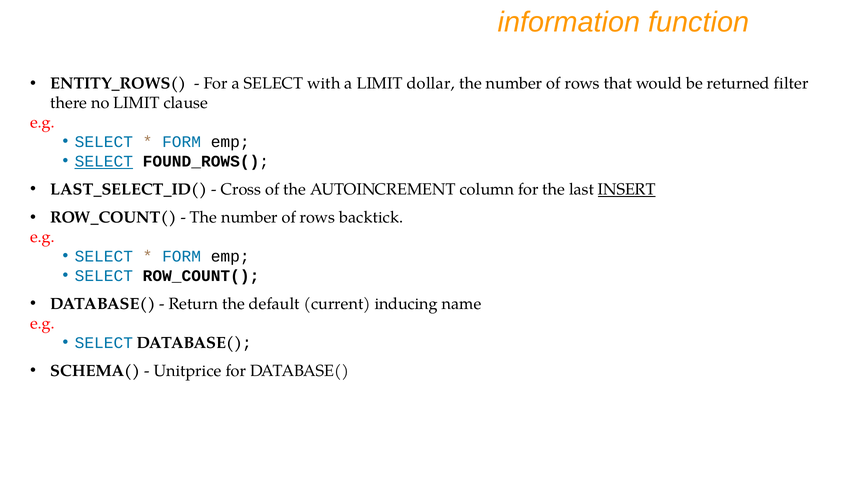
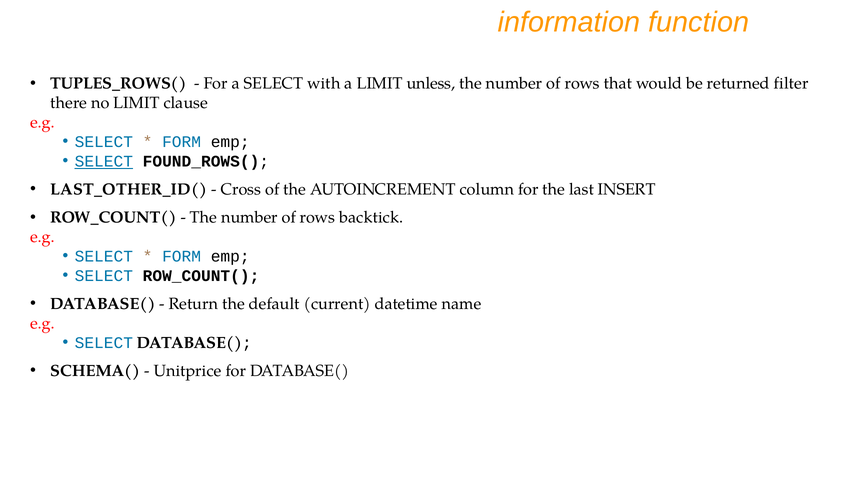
ENTITY_ROWS(: ENTITY_ROWS( -> TUPLES_ROWS( (118, 84)
dollar: dollar -> unless (431, 84)
LAST_SELECT_ID(: LAST_SELECT_ID( -> LAST_OTHER_ID( (129, 189)
INSERT underline: present -> none (627, 189)
inducing: inducing -> datetime (406, 304)
